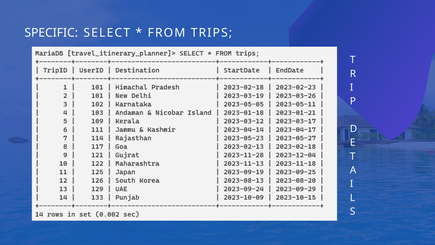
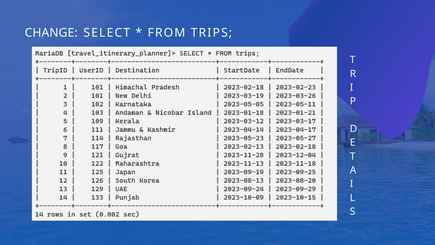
SPECIFIC: SPECIFIC -> CHANGE (51, 33)
